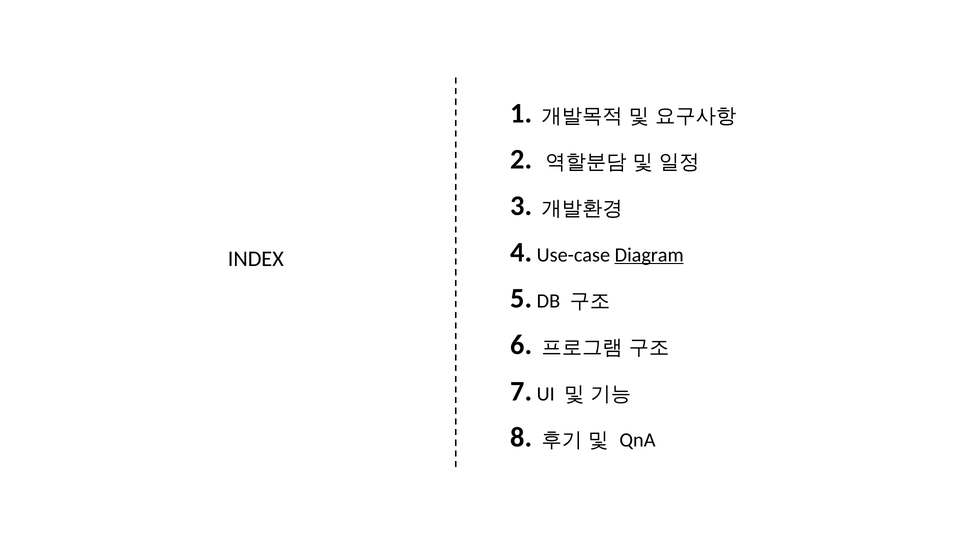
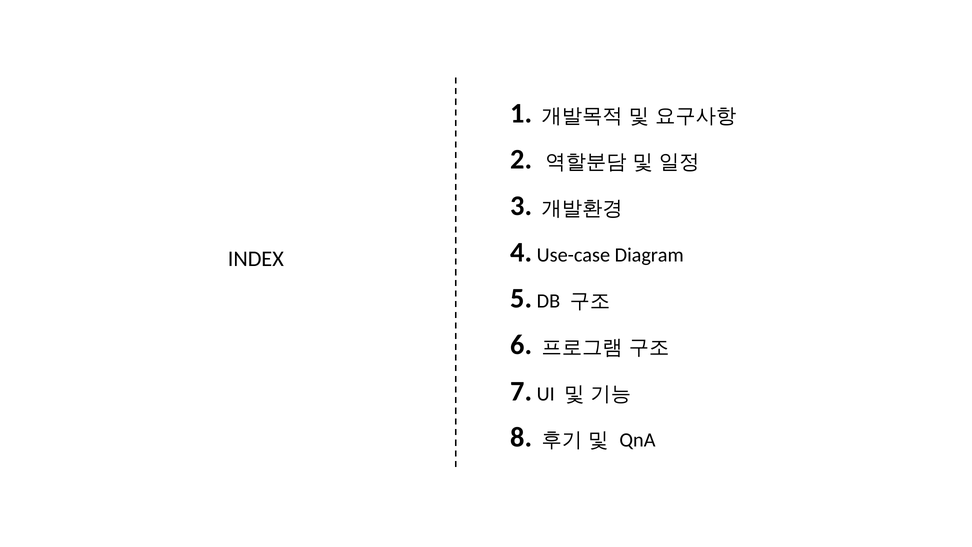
Diagram underline: present -> none (649, 255)
